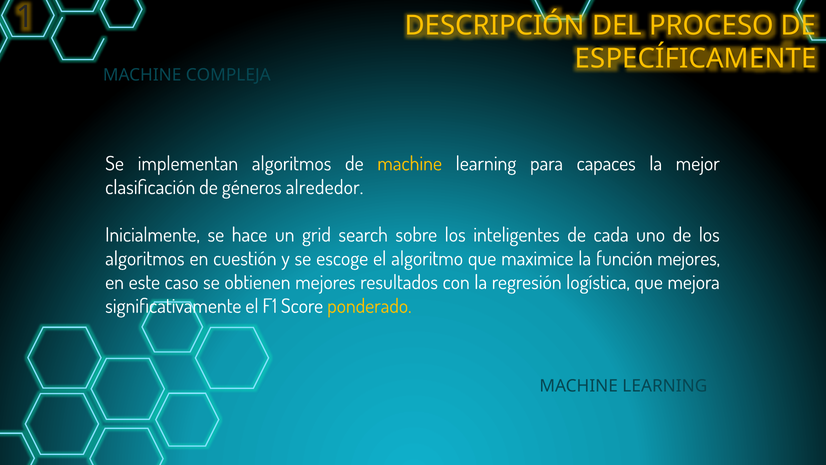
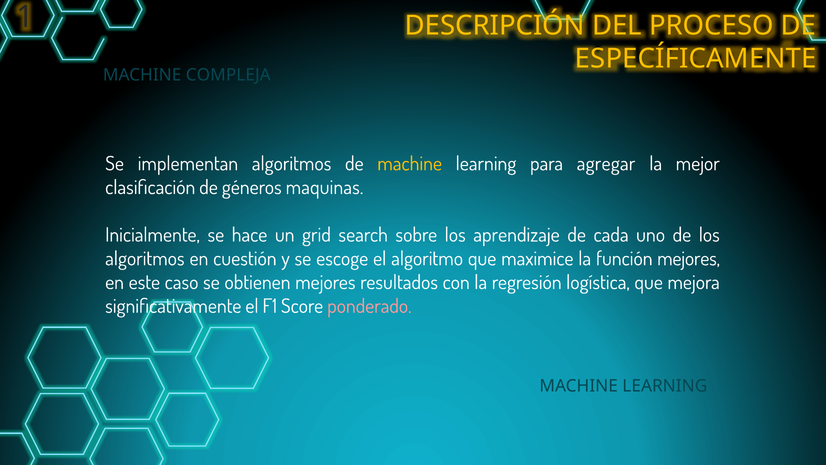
capaces: capaces -> agregar (606, 164)
alrededor: alrededor -> maquinas (324, 187)
inteligentes: inteligentes -> aprendizaje (516, 235)
ponderado colour: yellow -> pink (369, 306)
